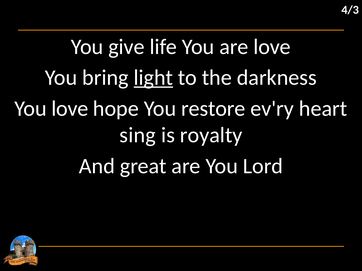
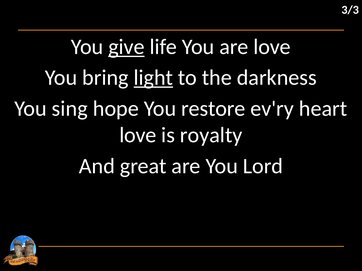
4/3: 4/3 -> 3/3 (350, 10)
give underline: none -> present (126, 47)
You love: love -> sing (70, 109)
sing: sing -> love (138, 135)
